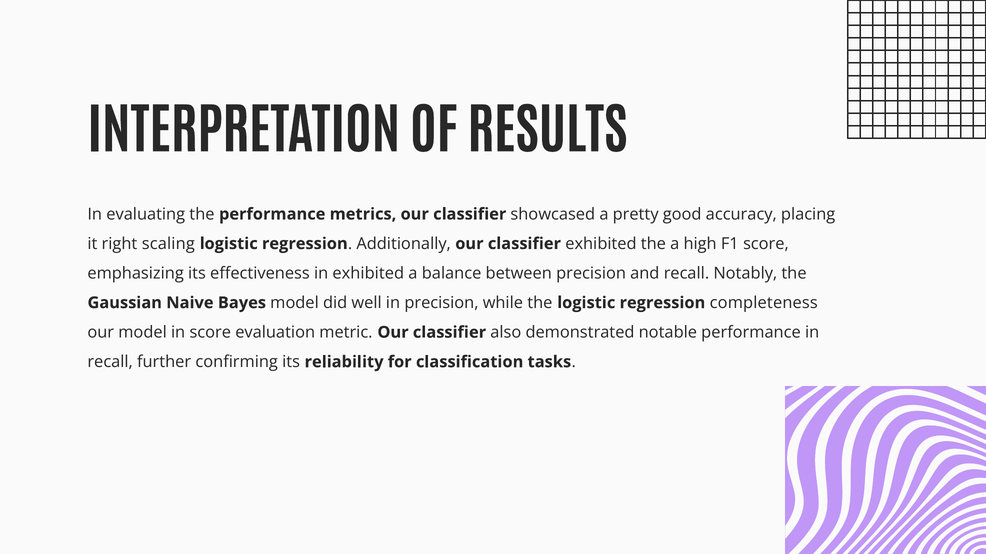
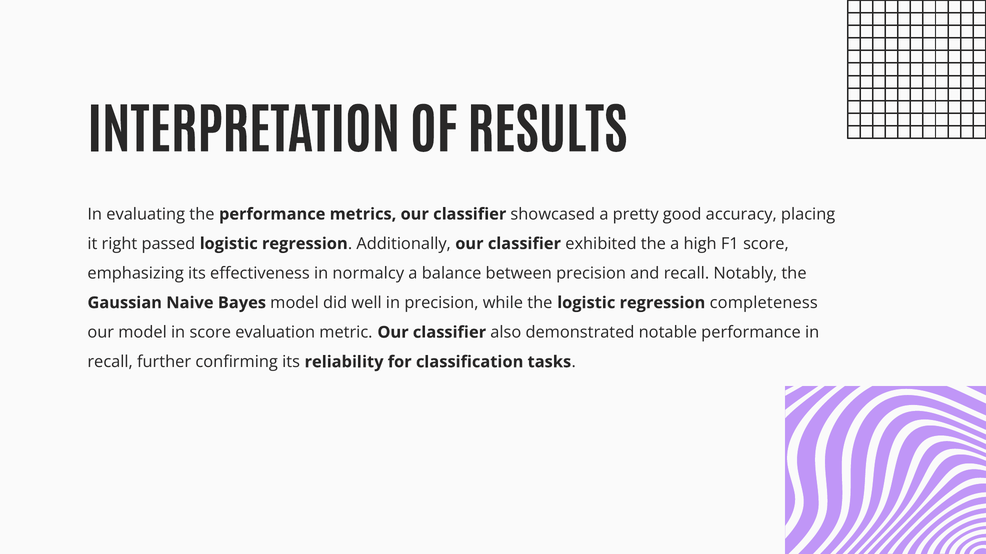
scaling: scaling -> passed (168, 244)
in exhibited: exhibited -> normalcy (368, 274)
